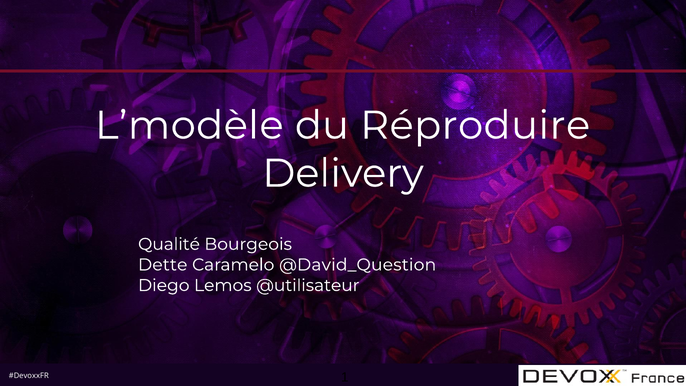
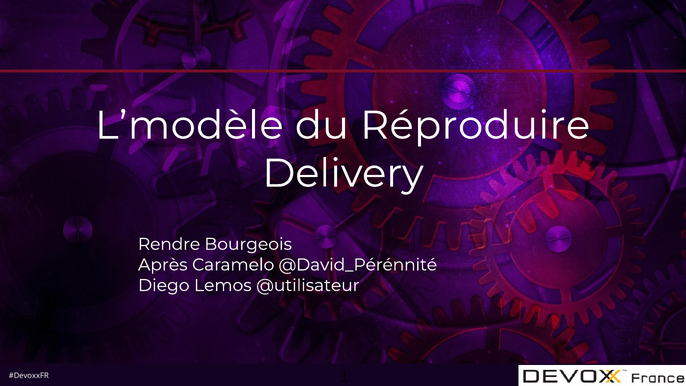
Qualité: Qualité -> Rendre (169, 244)
Dette: Dette -> Après (163, 265)
@David_Question: @David_Question -> @David_Pérénnité (358, 265)
